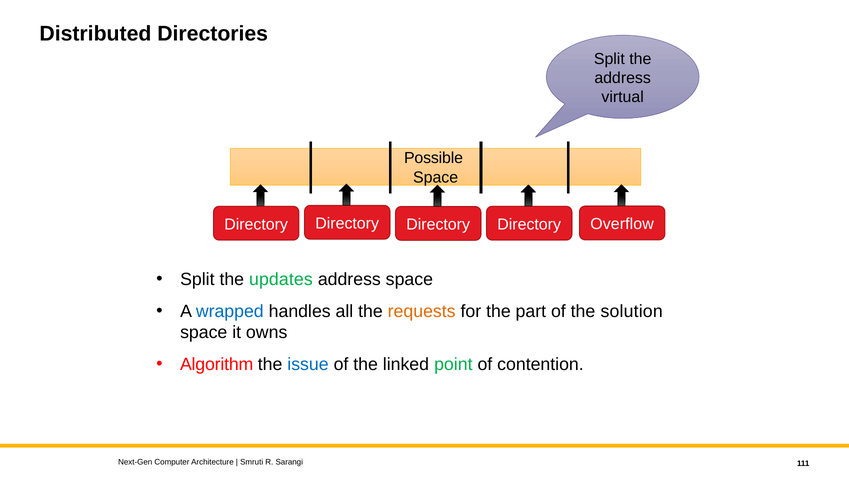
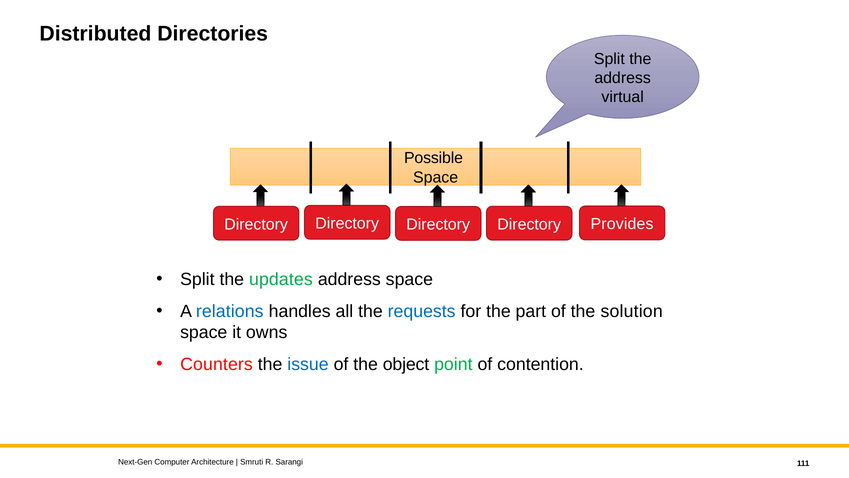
Overflow: Overflow -> Provides (622, 224)
wrapped: wrapped -> relations (230, 311)
requests colour: orange -> blue (422, 311)
Algorithm: Algorithm -> Counters (217, 364)
linked: linked -> object (406, 364)
